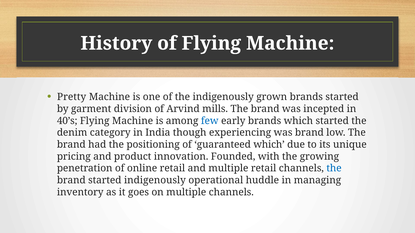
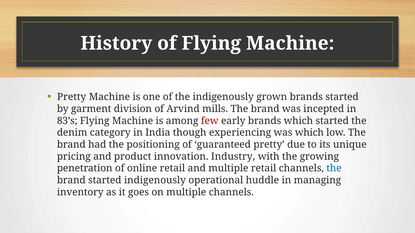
40’s: 40’s -> 83’s (67, 121)
few colour: blue -> red (210, 121)
was brand: brand -> which (309, 133)
guaranteed which: which -> pretty (269, 145)
Founded: Founded -> Industry (233, 157)
